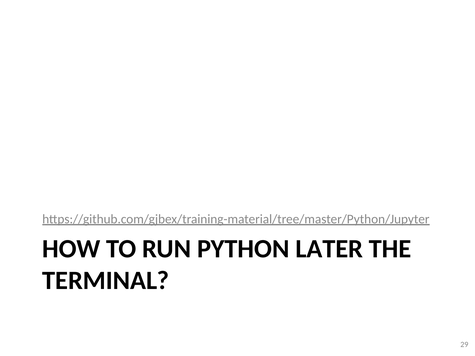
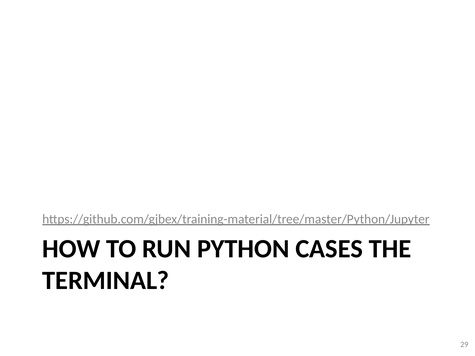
LATER: LATER -> CASES (329, 249)
